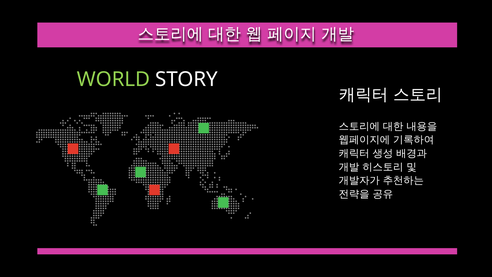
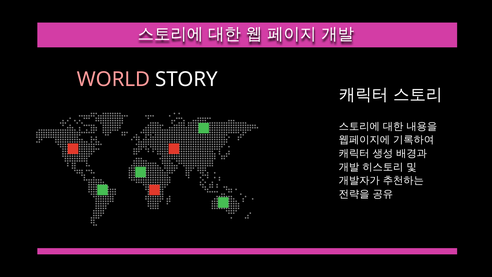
WORLD colour: light green -> pink (113, 79)
